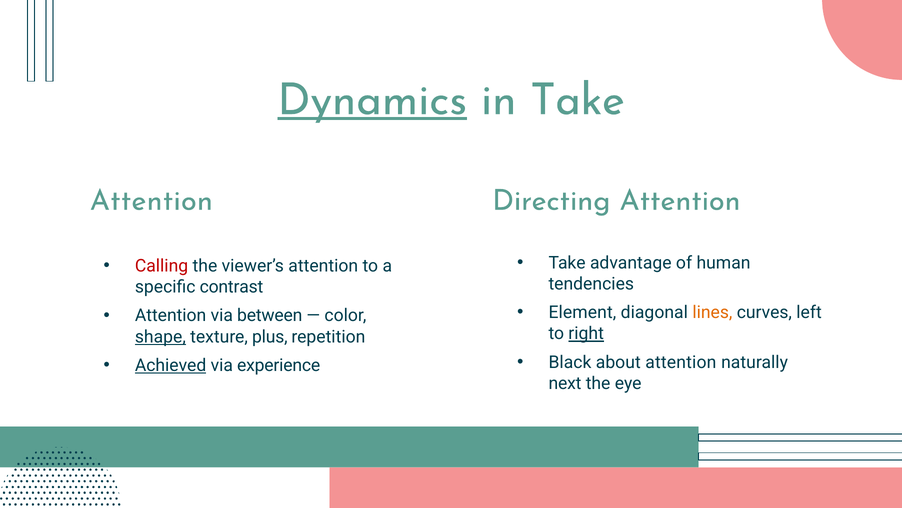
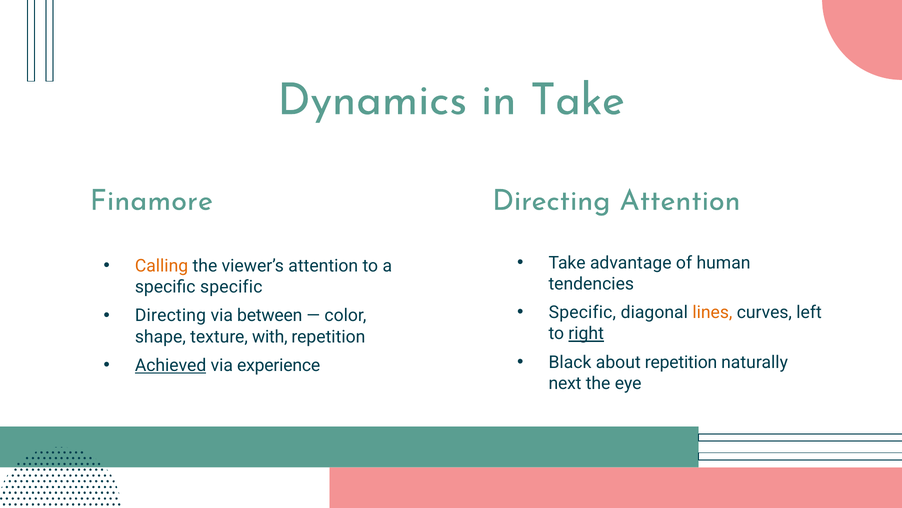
Dynamics underline: present -> none (372, 100)
Attention: Attention -> Finamore (151, 200)
Calling colour: red -> orange (162, 266)
specific contrast: contrast -> specific (231, 287)
Element: Element -> Specific (582, 312)
Attention: Attention -> Directing (170, 315)
shape underline: present -> none (160, 336)
plus: plus -> with (270, 336)
about attention: attention -> repetition (681, 362)
